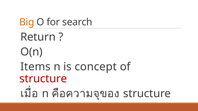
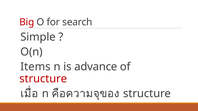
Big colour: orange -> red (27, 22)
Return: Return -> Simple (38, 37)
concept: concept -> advance (96, 67)
